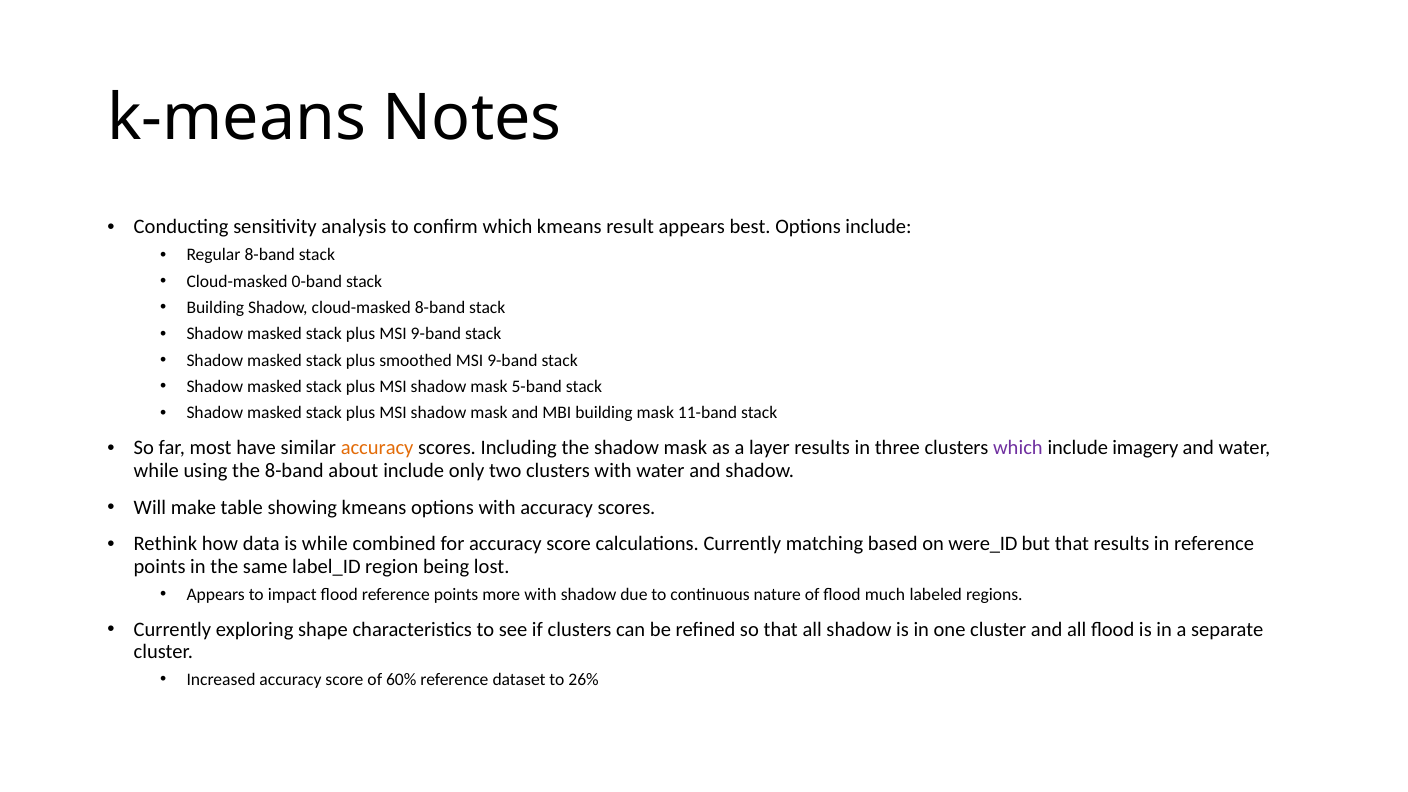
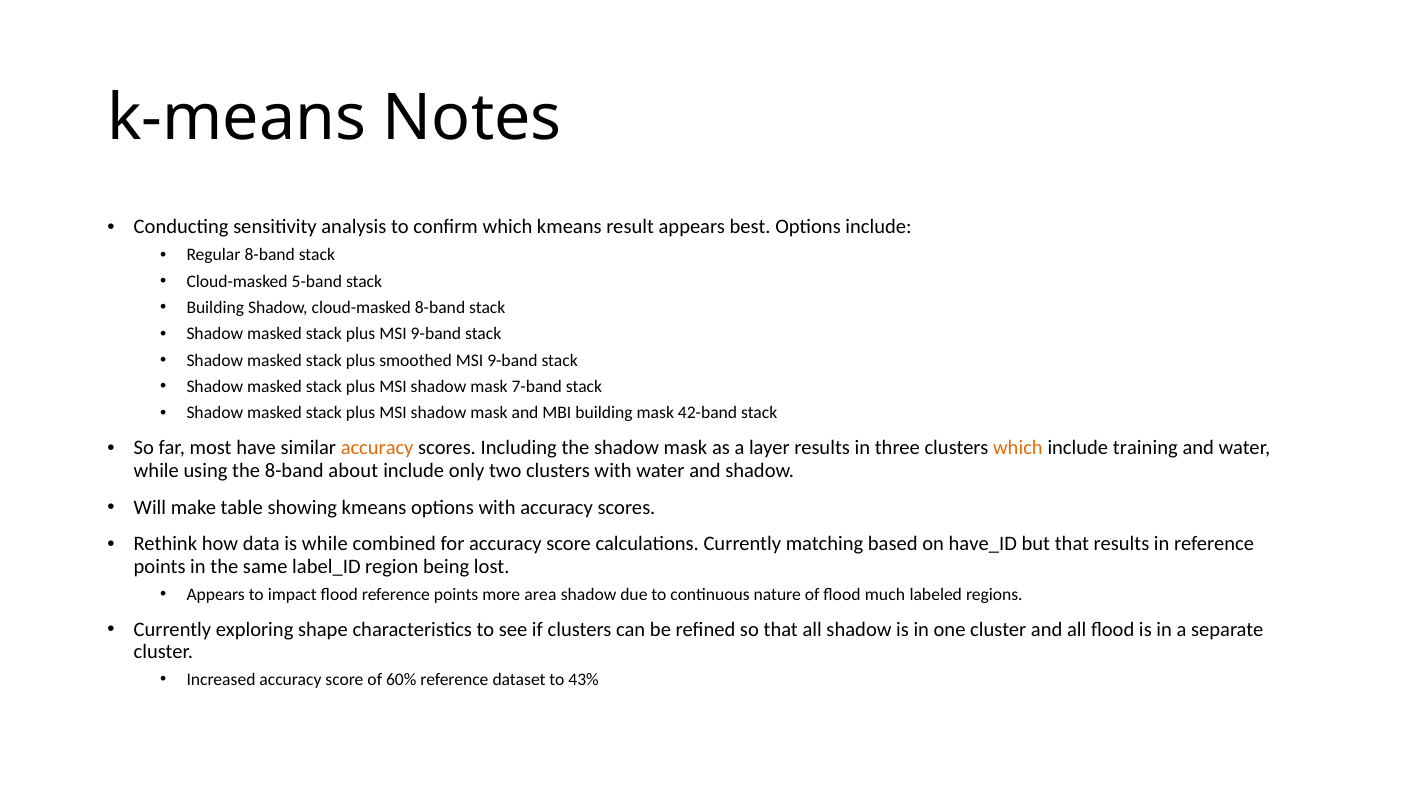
0-band: 0-band -> 5-band (317, 281)
5-band: 5-band -> 7-band (537, 387)
11-band: 11-band -> 42-band (708, 413)
which colour: purple -> orange (1018, 448)
imagery: imagery -> training (1145, 448)
were_ID: were_ID -> have_ID (983, 544)
more with: with -> area (540, 594)
26%: 26% -> 43% (584, 680)
